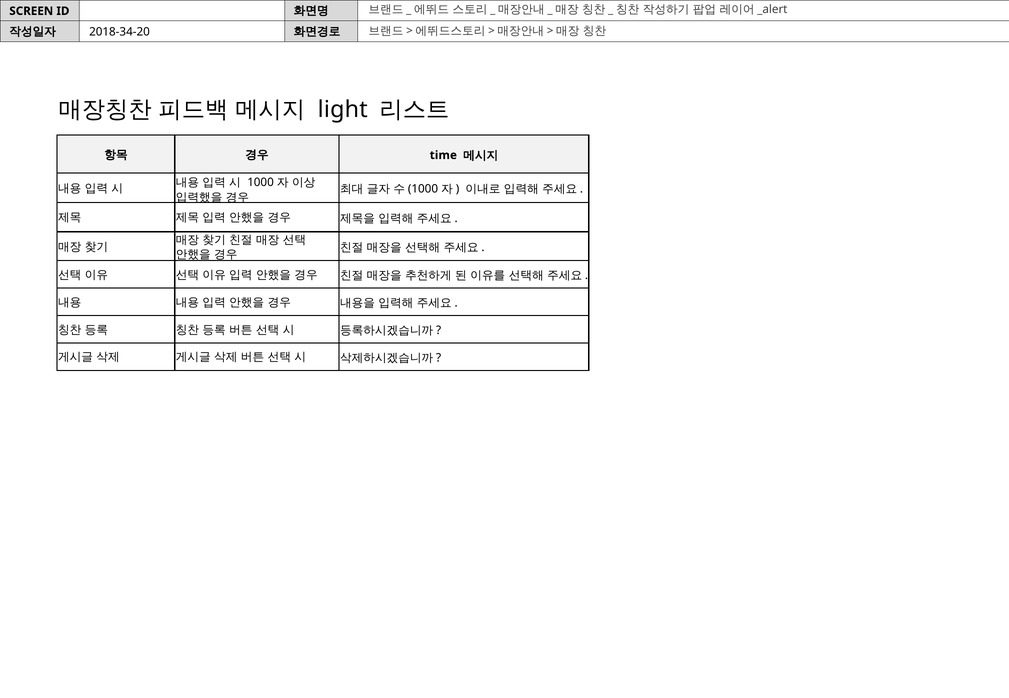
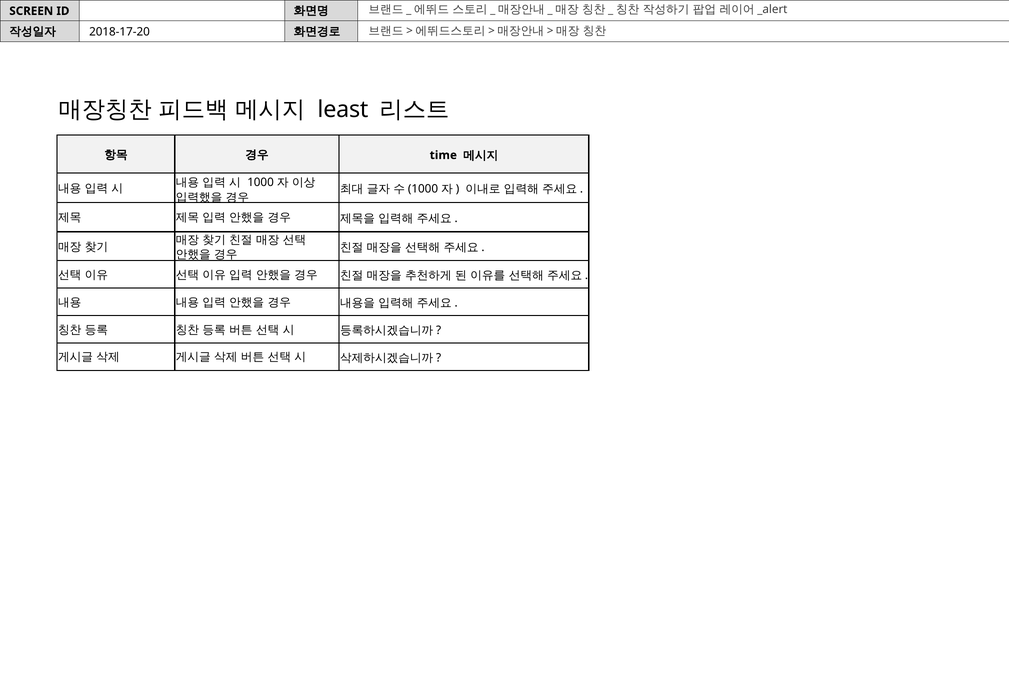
2018-34-20: 2018-34-20 -> 2018-17-20 (119, 32)
light: light -> least (343, 110)
